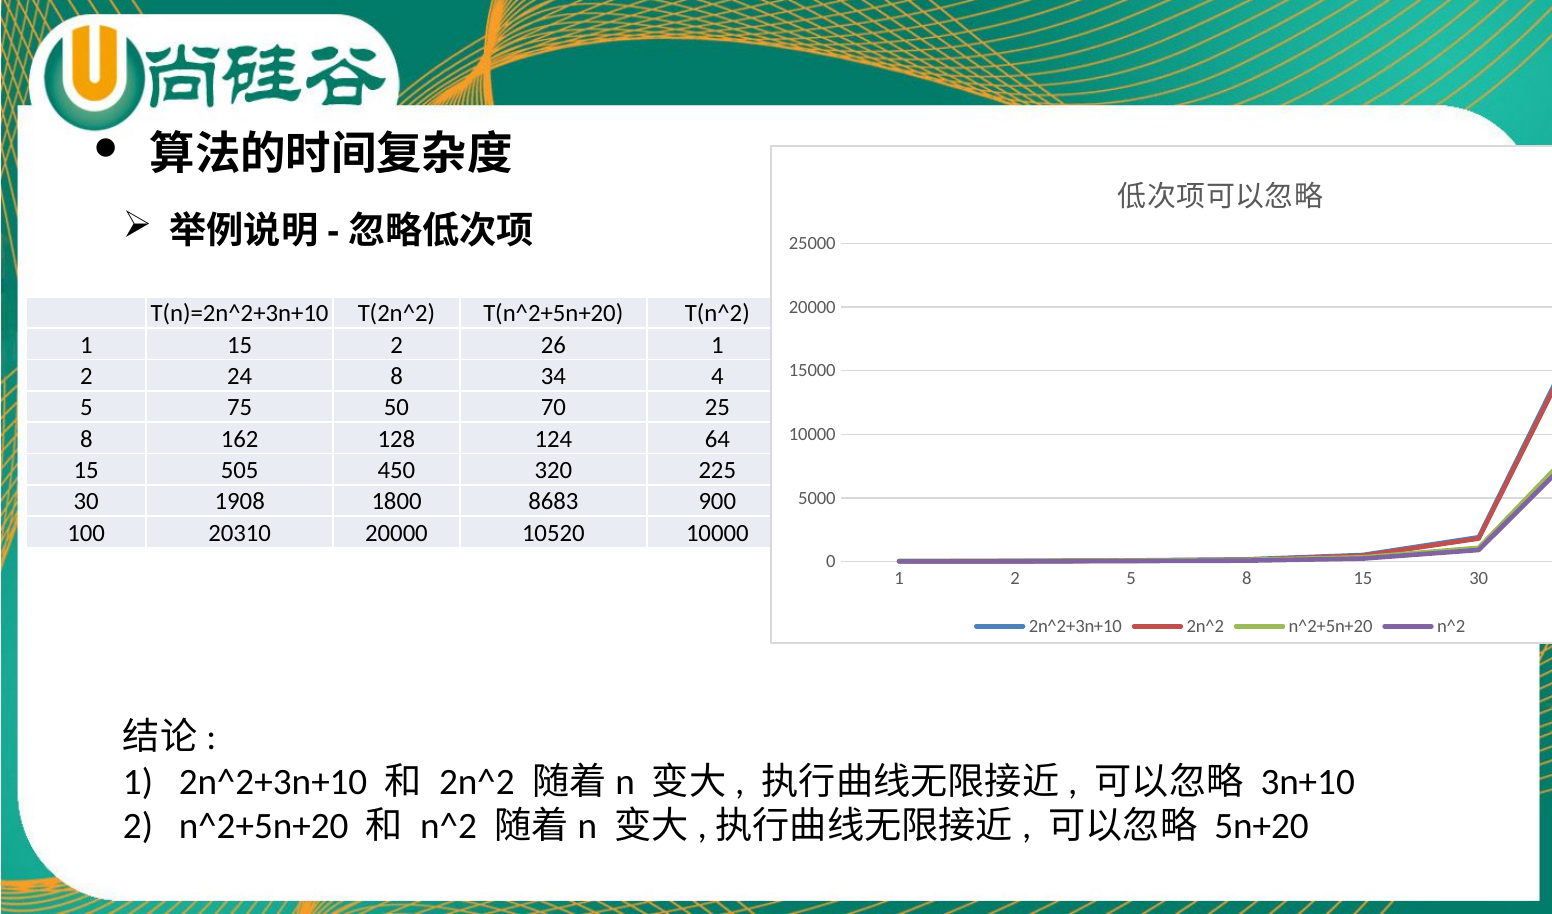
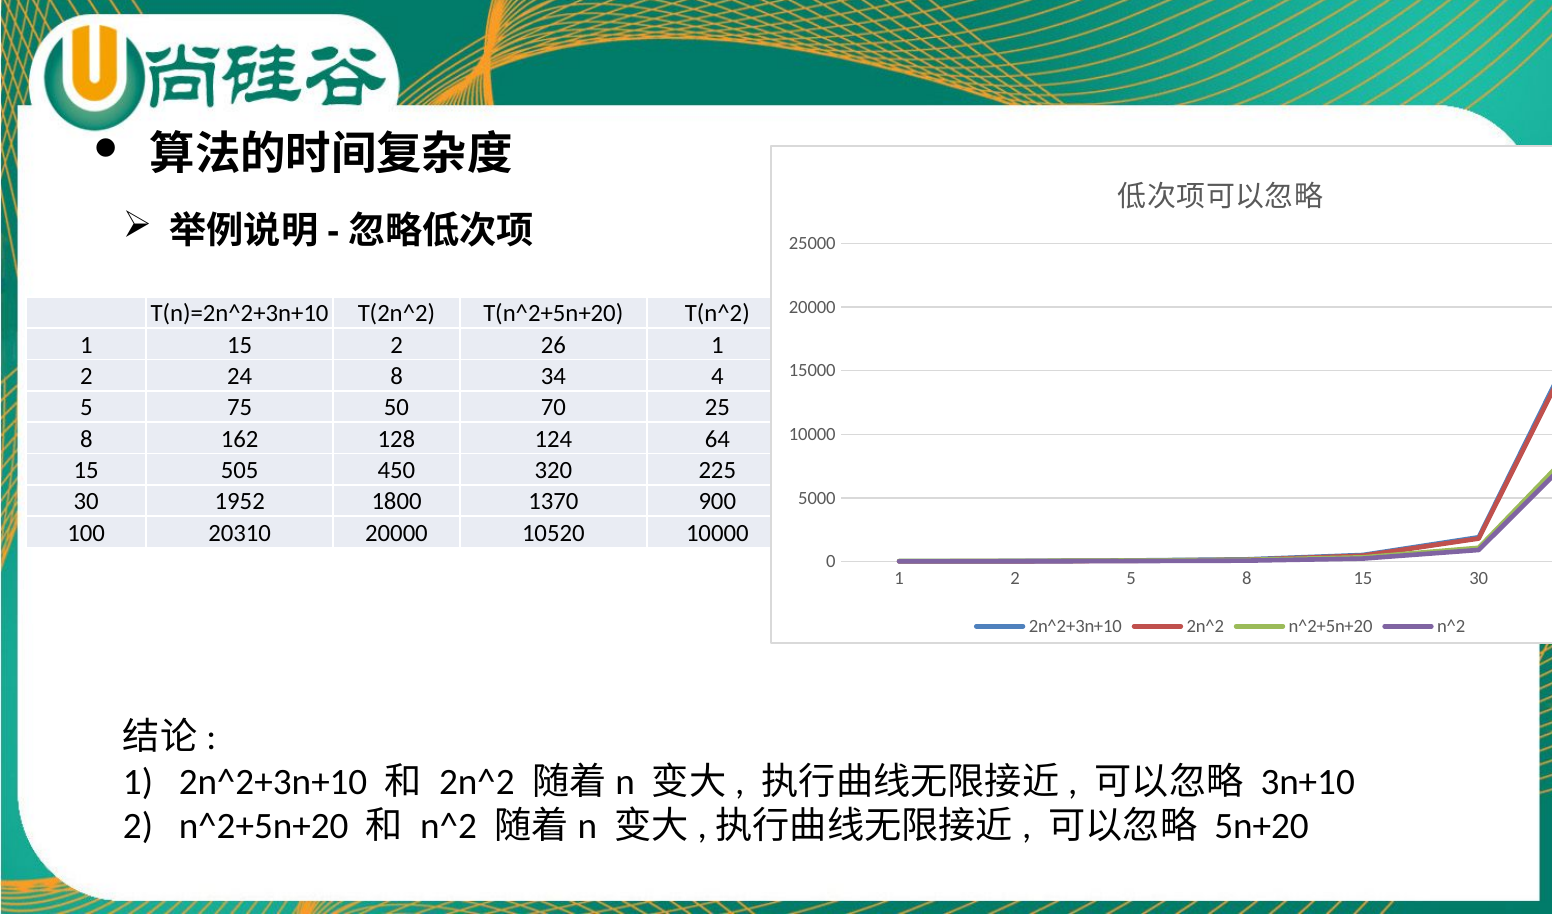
1908: 1908 -> 1952 (240, 502)
8683: 8683 -> 1370 (553, 502)
